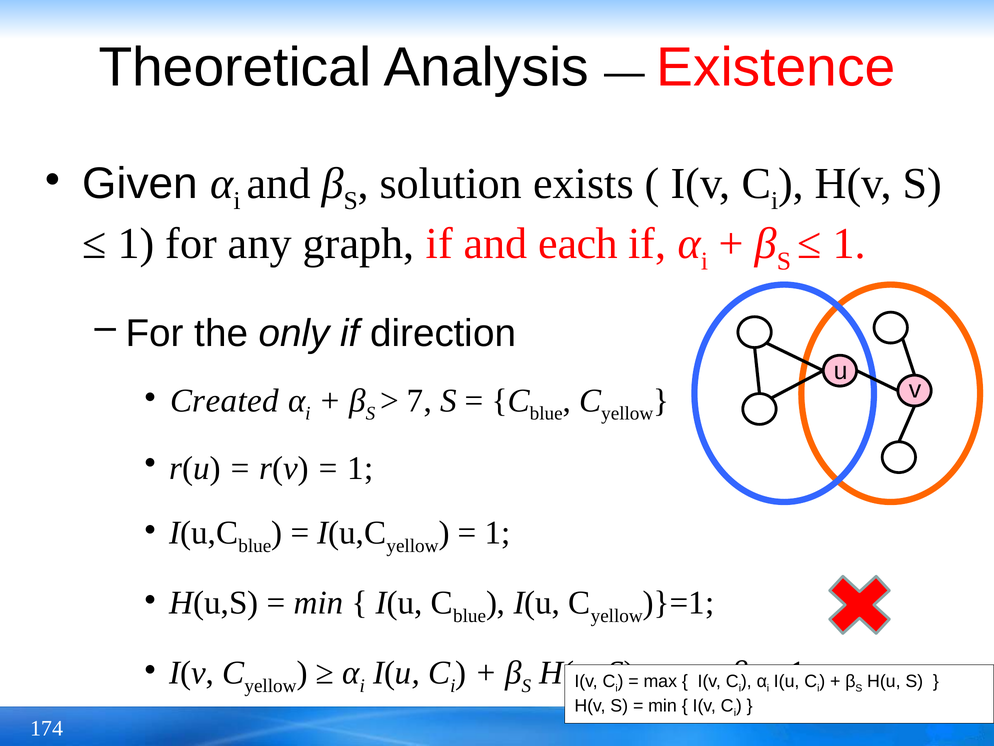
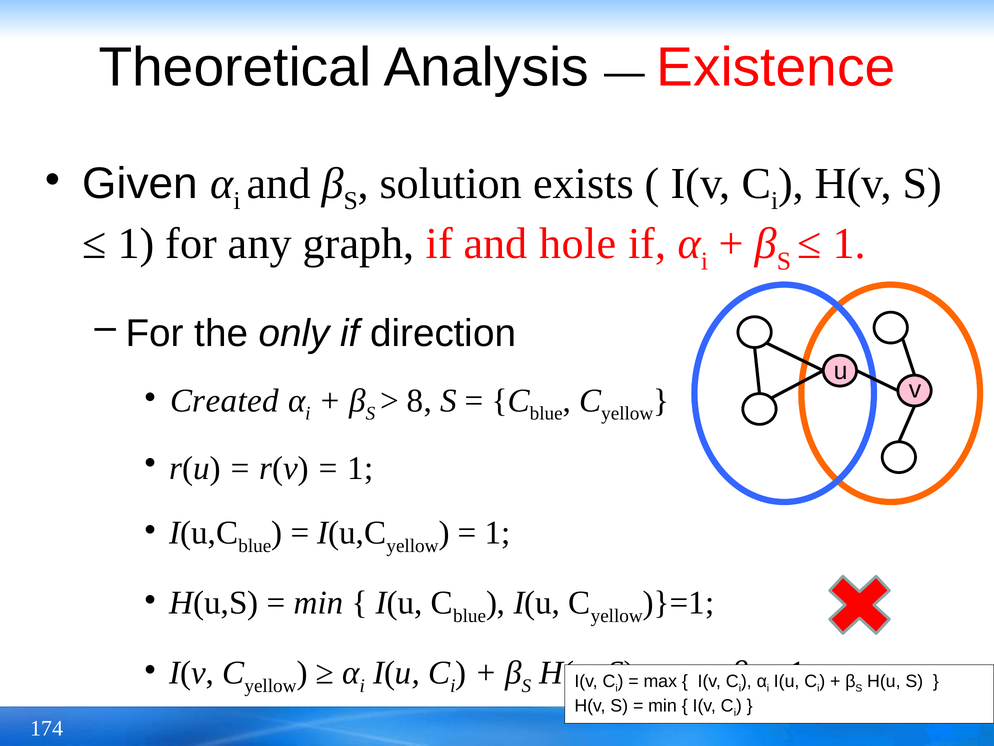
each: each -> hole (578, 244)
7: 7 -> 8 (419, 400)
